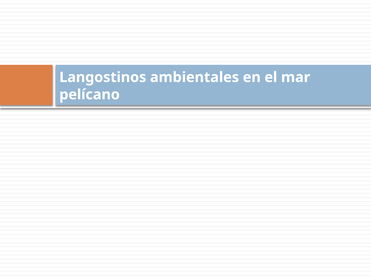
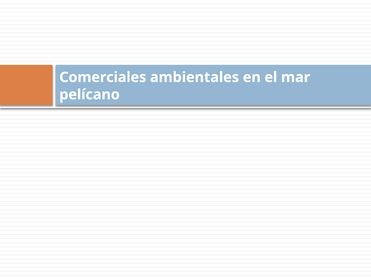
Langostinos: Langostinos -> Comerciales (103, 77)
